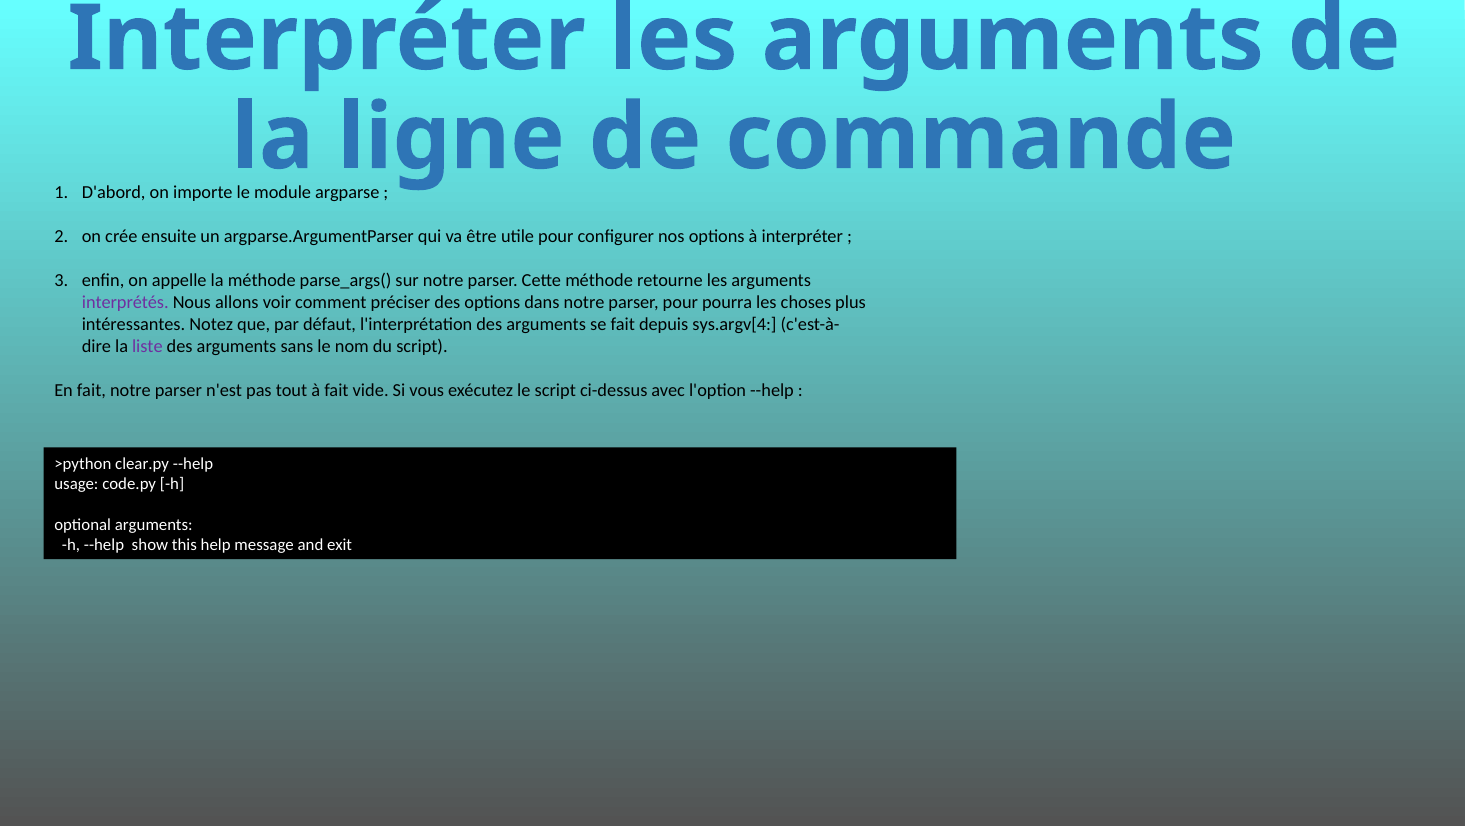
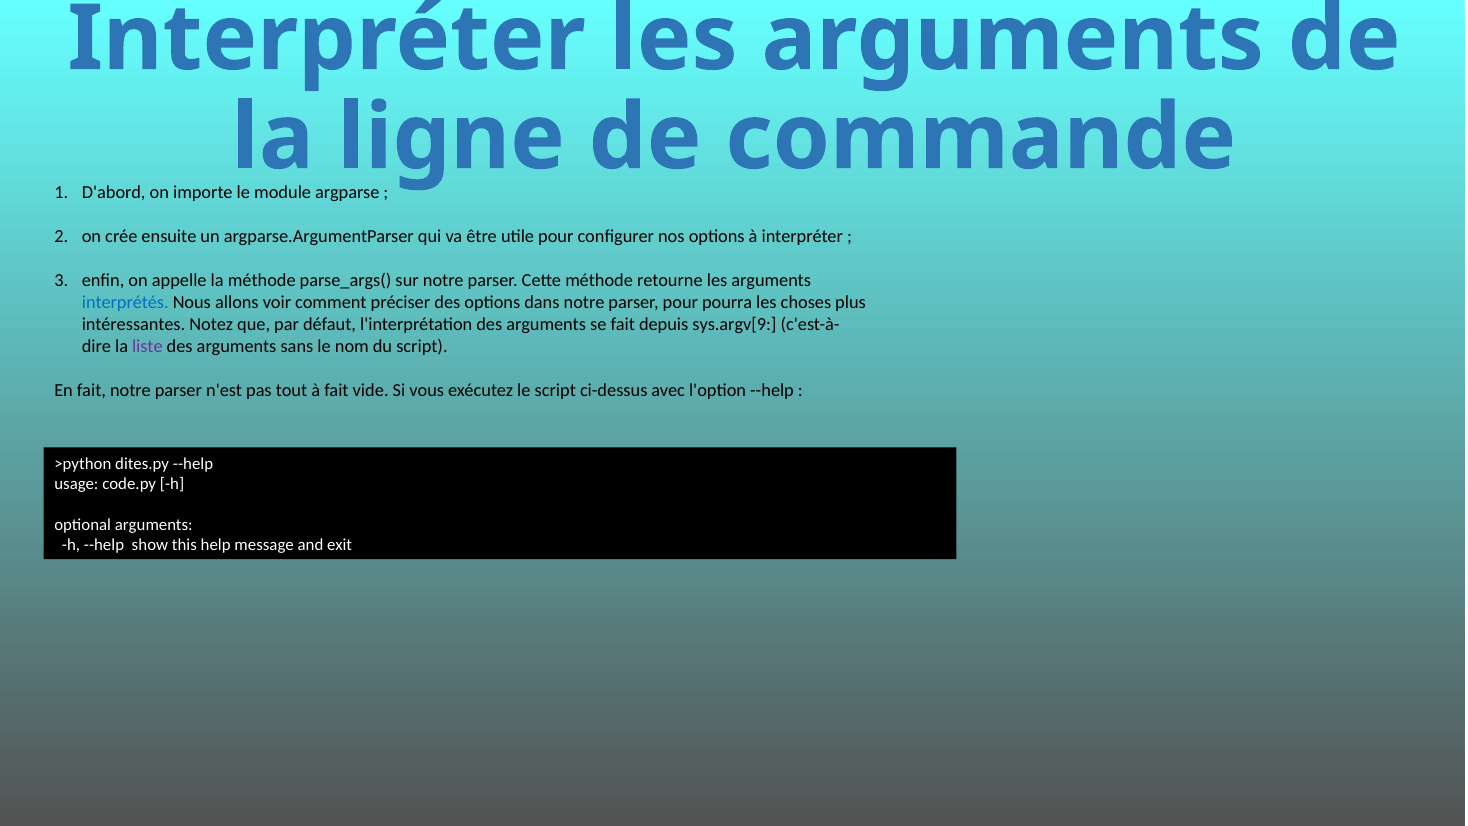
interprétés colour: purple -> blue (125, 302)
sys.argv[4: sys.argv[4 -> sys.argv[9 (735, 324)
clear.py: clear.py -> dites.py (142, 464)
